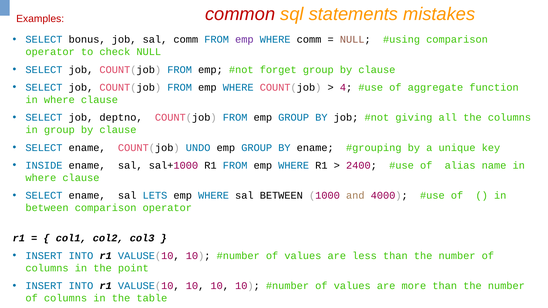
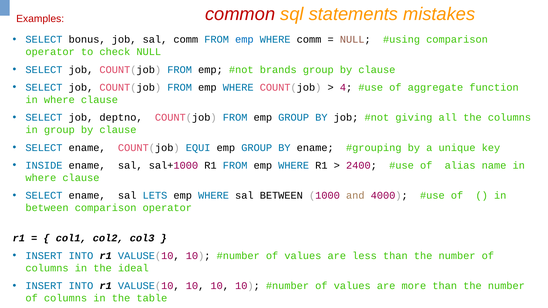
emp colour: purple -> blue (244, 40)
forget: forget -> brands (278, 70)
UNDO: UNDO -> EQUI (198, 148)
point: point -> ideal (133, 268)
